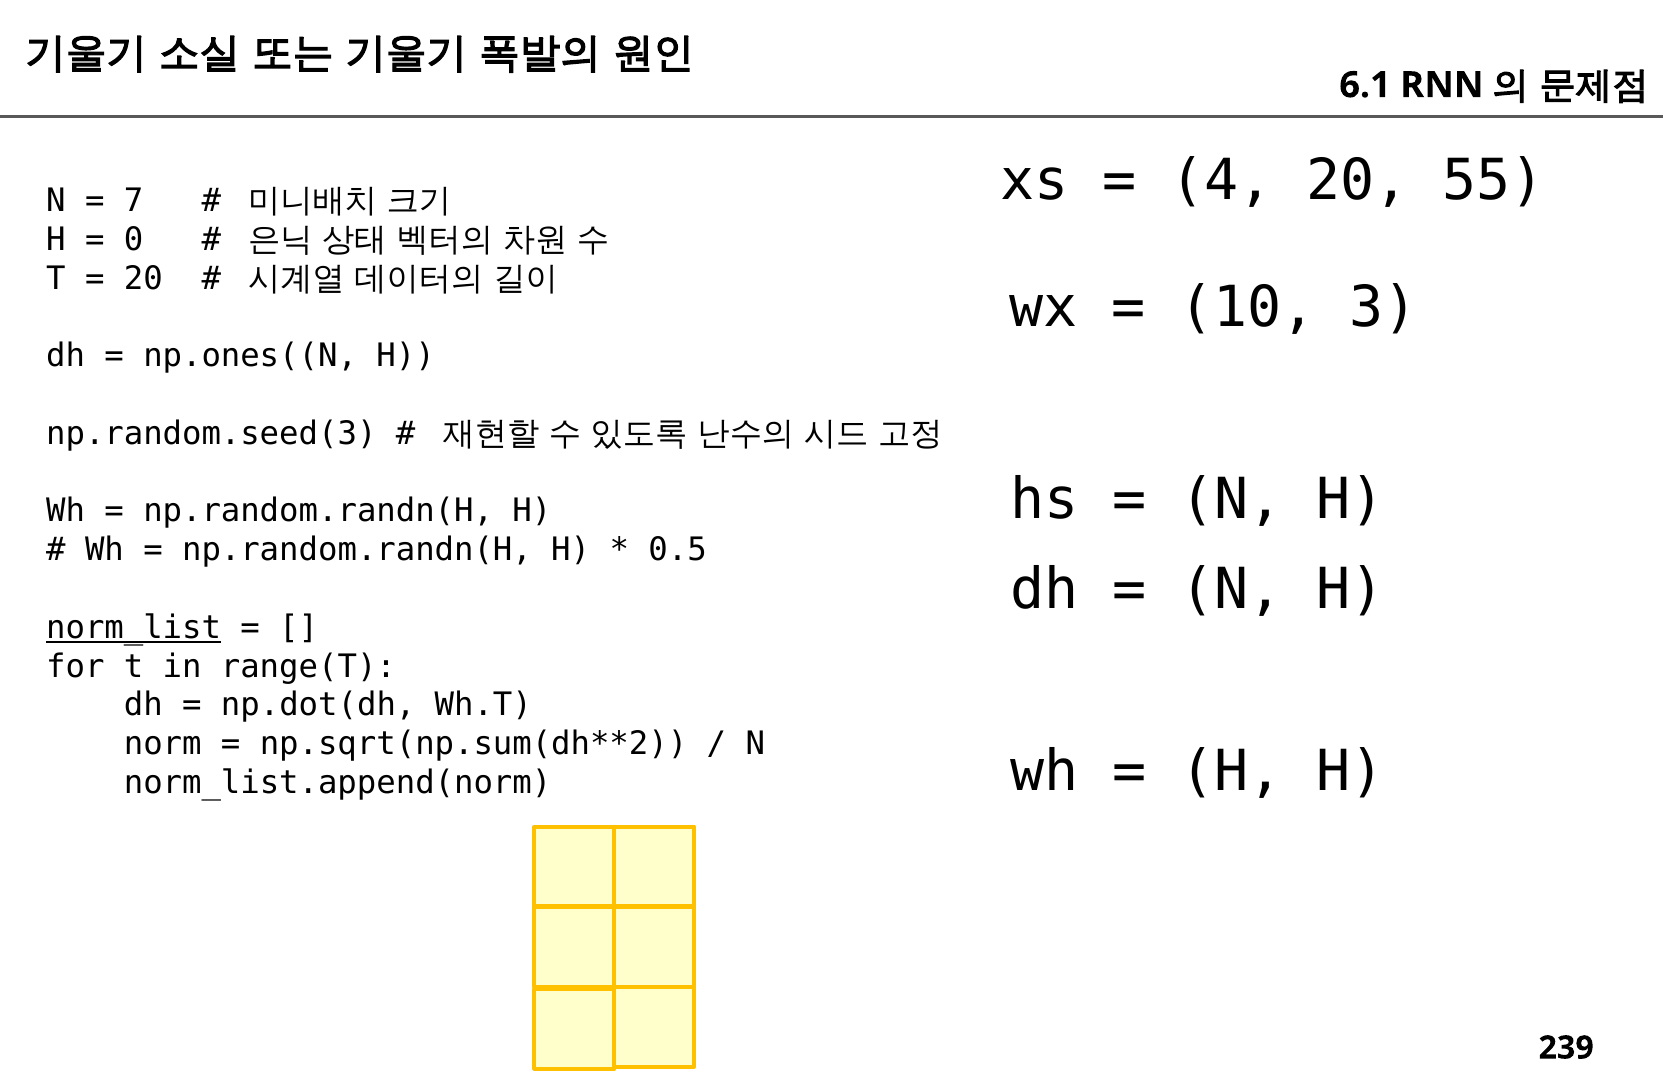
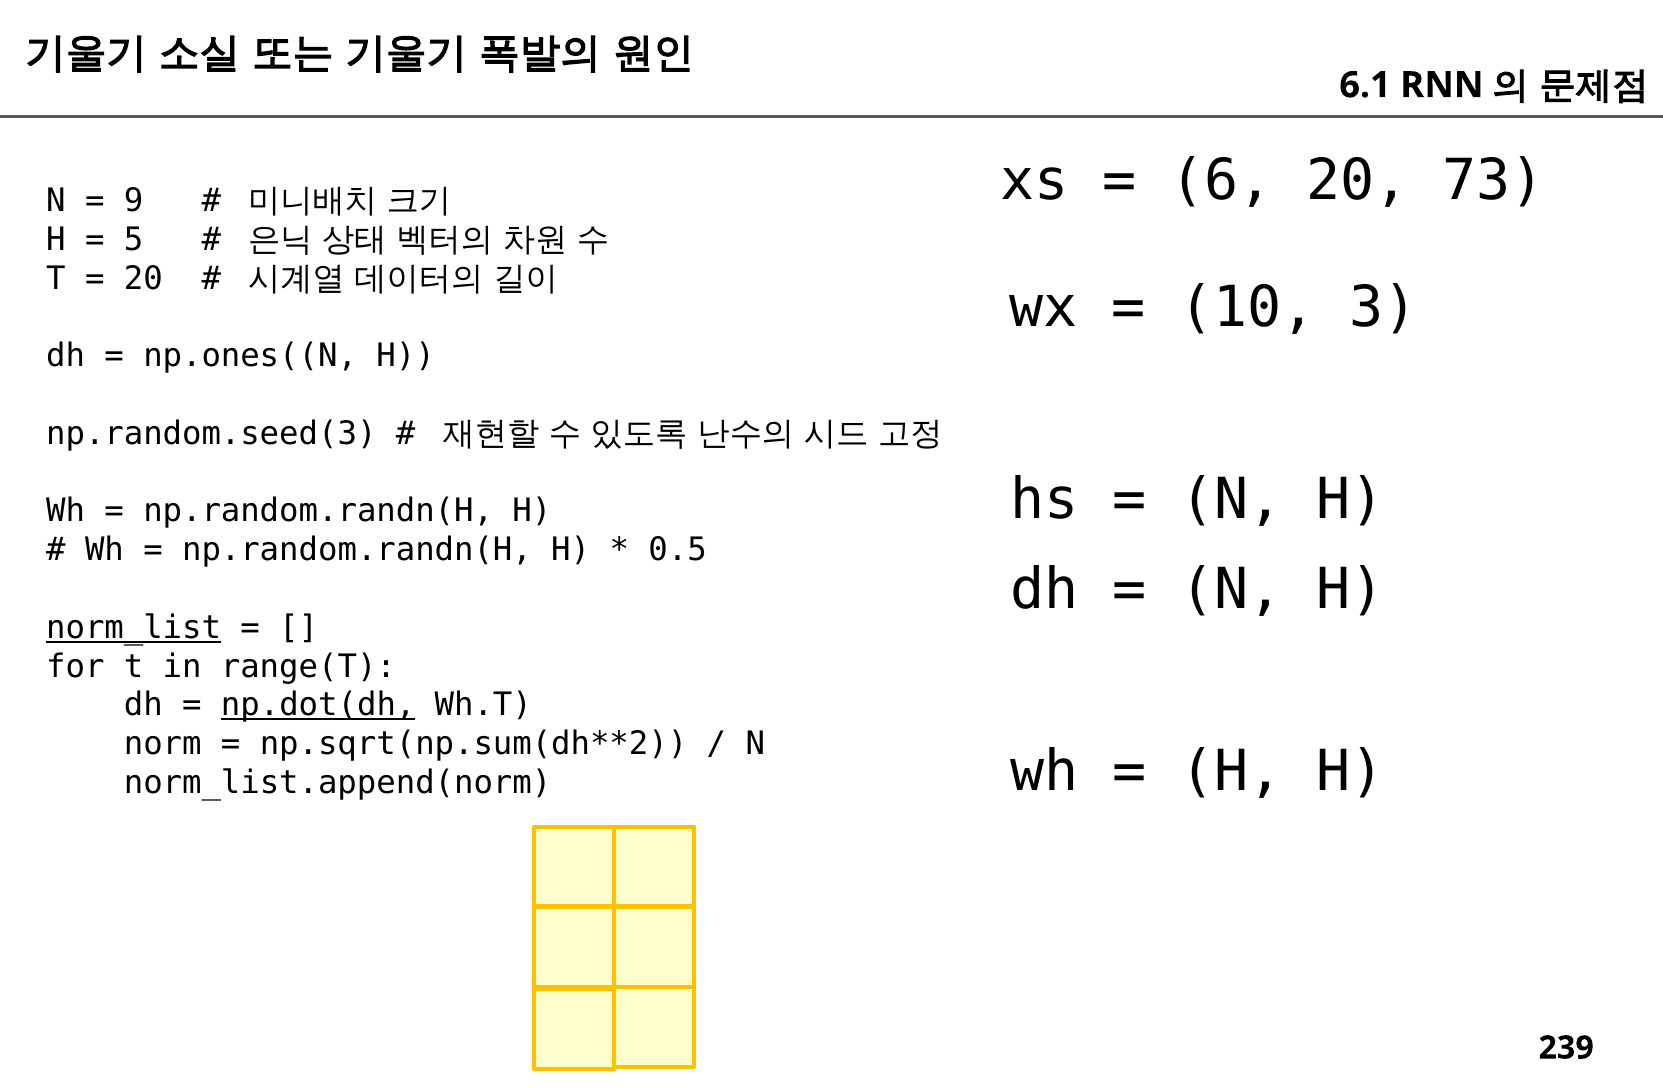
4: 4 -> 6 (1222, 181)
55: 55 -> 73 (1494, 181)
7: 7 -> 9 (134, 201)
0: 0 -> 5 (134, 240)
np.dot(dh underline: none -> present (318, 705)
